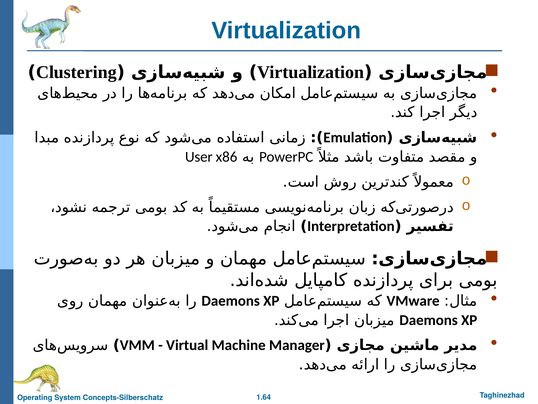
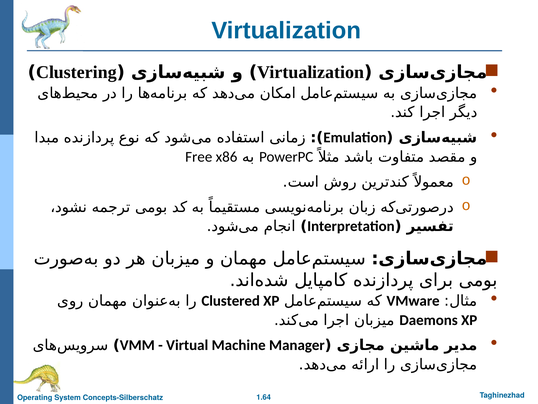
User: User -> Free (199, 157)
Daemons: Daemons -> Clustered (231, 301)
